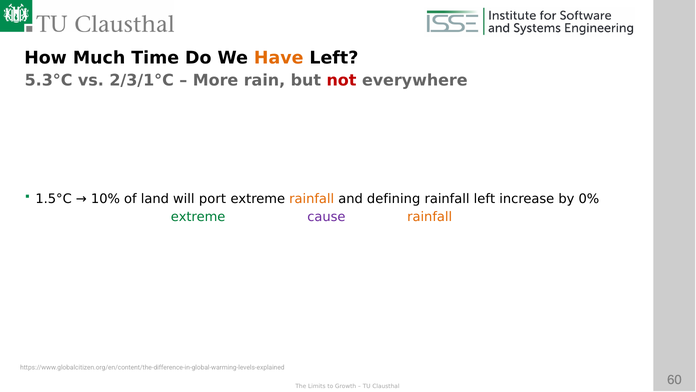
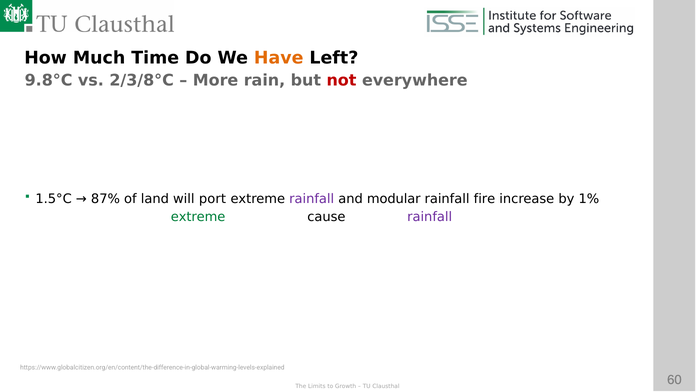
5.3°C: 5.3°C -> 9.8°C (49, 81)
2/3/1°C: 2/3/1°C -> 2/3/8°C (142, 81)
10%: 10% -> 87% (105, 198)
rainfall colour: orange -> purple (312, 198)
defining: defining -> modular (394, 198)
rainfall left: left -> fire (484, 198)
0%: 0% -> 1% (589, 198)
cause colour: purple -> black (326, 217)
rainfall colour: orange -> purple (430, 217)
